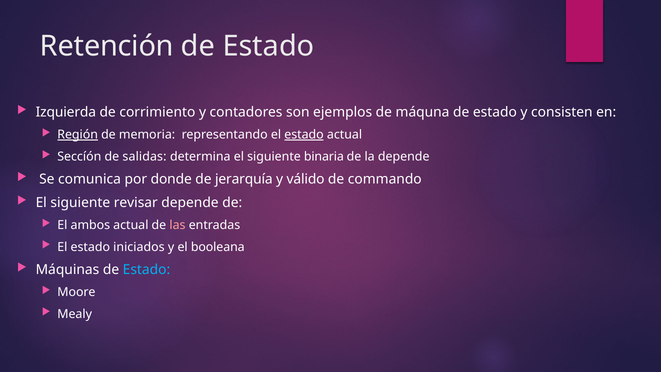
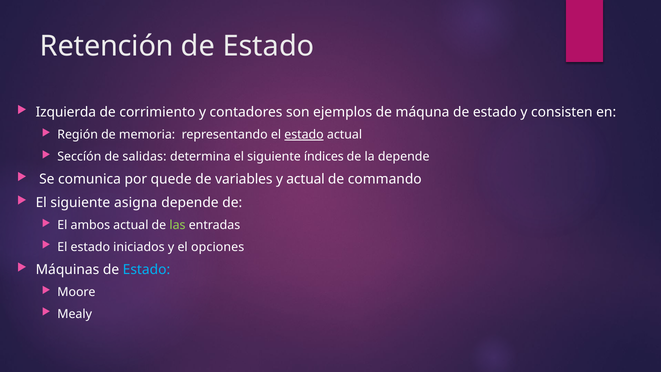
Región underline: present -> none (78, 135)
binaria: binaria -> índices (324, 156)
donde: donde -> quede (171, 179)
jerarquía: jerarquía -> variables (244, 179)
y válido: válido -> actual (306, 179)
revisar: revisar -> asigna (136, 203)
las colour: pink -> light green (177, 225)
booleana: booleana -> opciones (218, 247)
